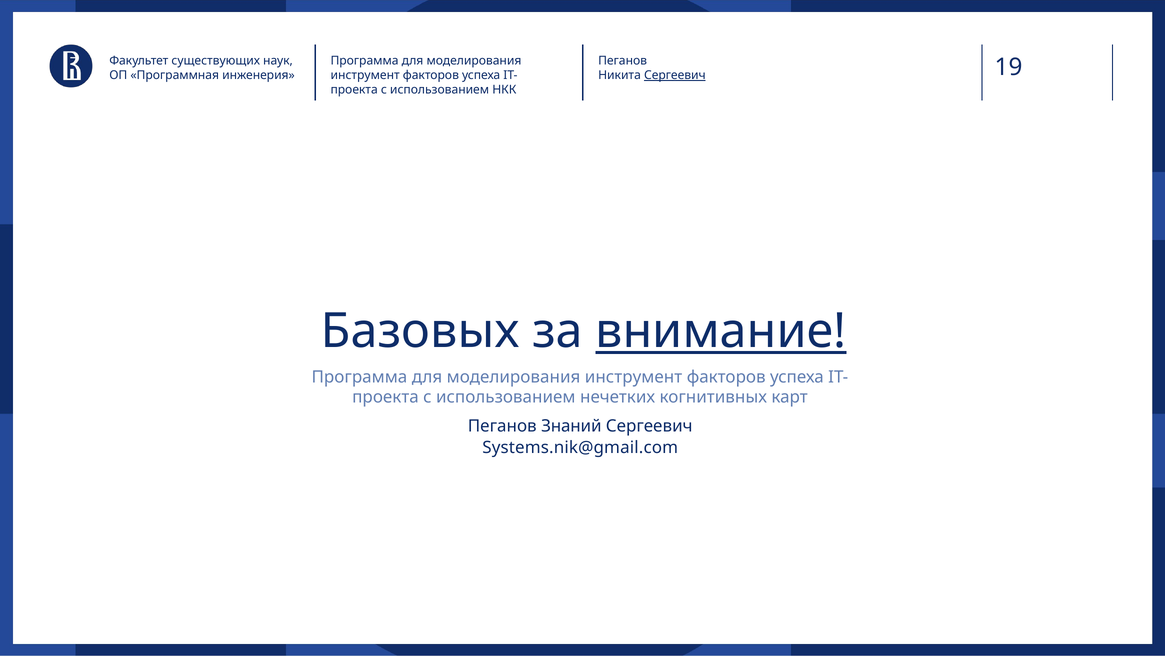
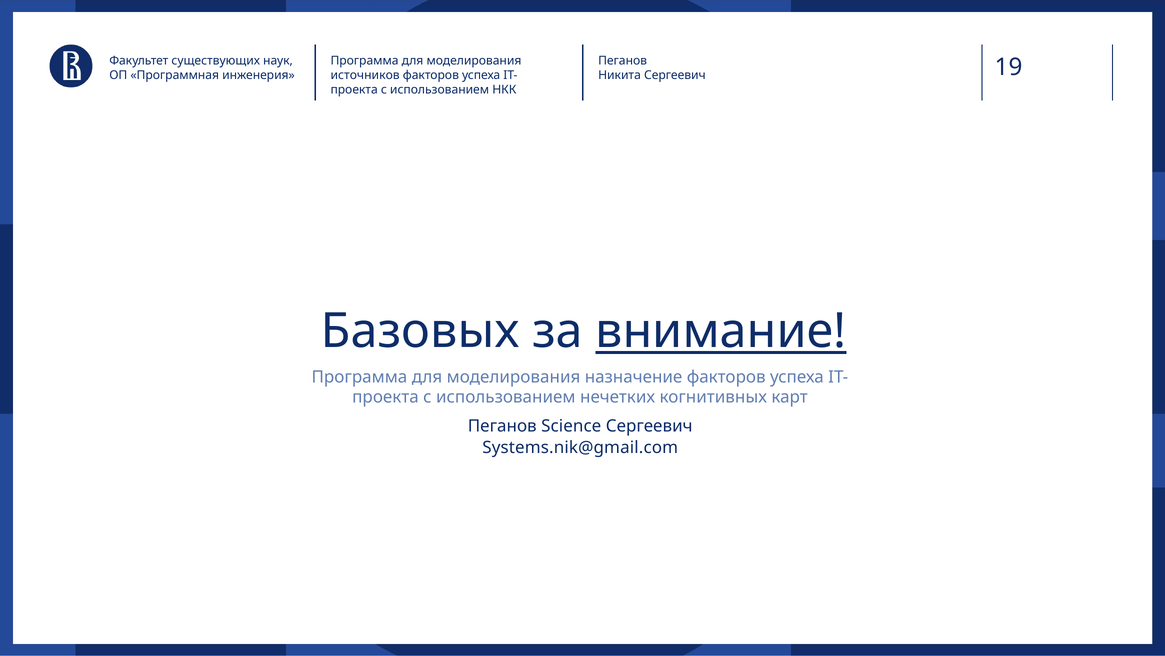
инструмент: инструмент -> источников (365, 75)
Сергеевич underline: present -> none (675, 75)
инструмент: инструмент -> назначение (634, 376)
Знаний: Знаний -> Science (571, 426)
